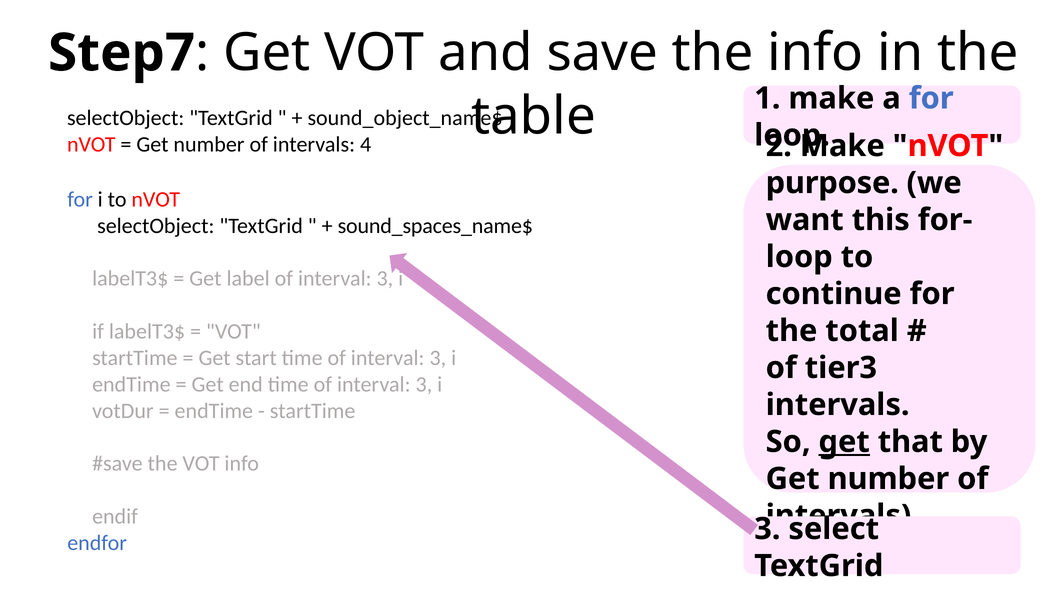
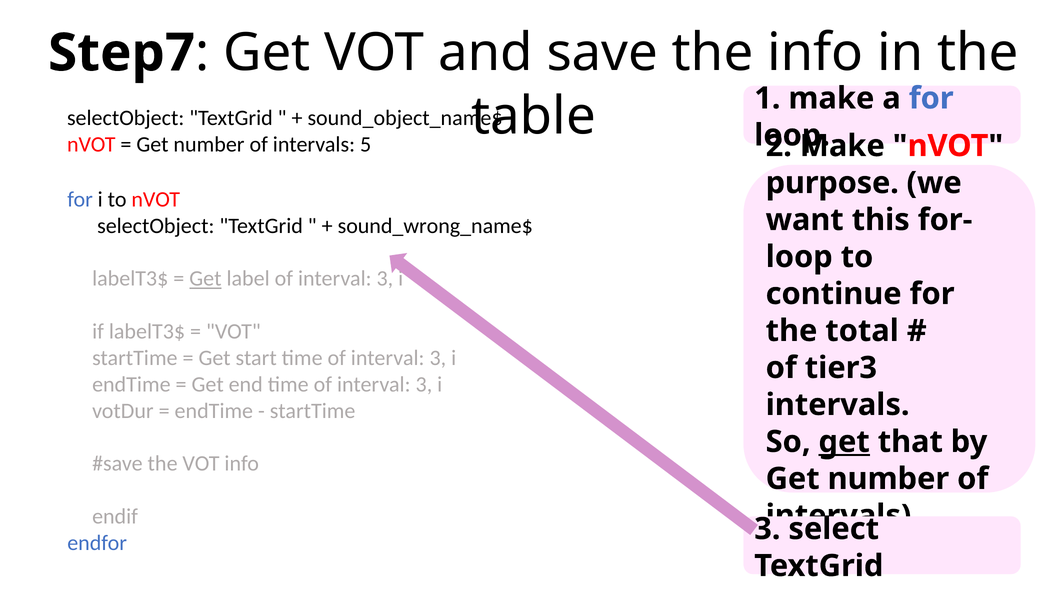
4: 4 -> 5 (366, 145)
sound_spaces_name$: sound_spaces_name$ -> sound_wrong_name$ (435, 226)
Get underline: none -> present (205, 279)
